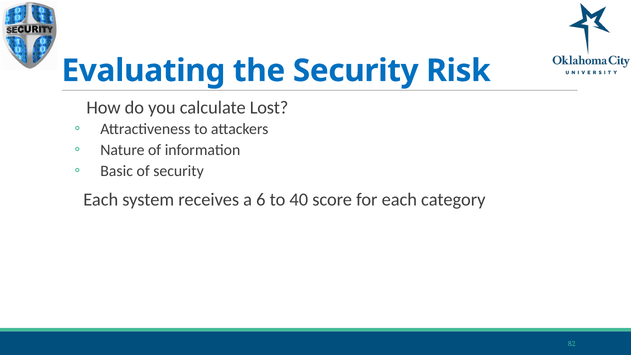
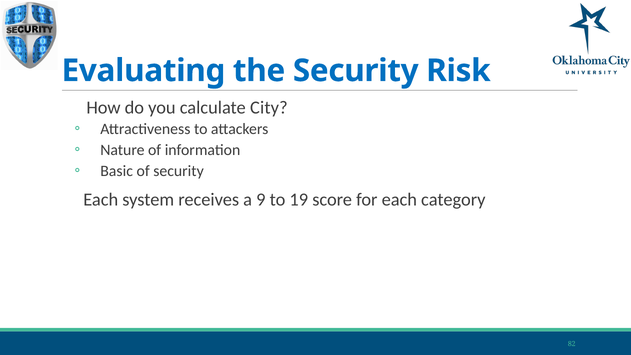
Lost: Lost -> City (269, 108)
6: 6 -> 9 (261, 200)
40: 40 -> 19 (299, 200)
